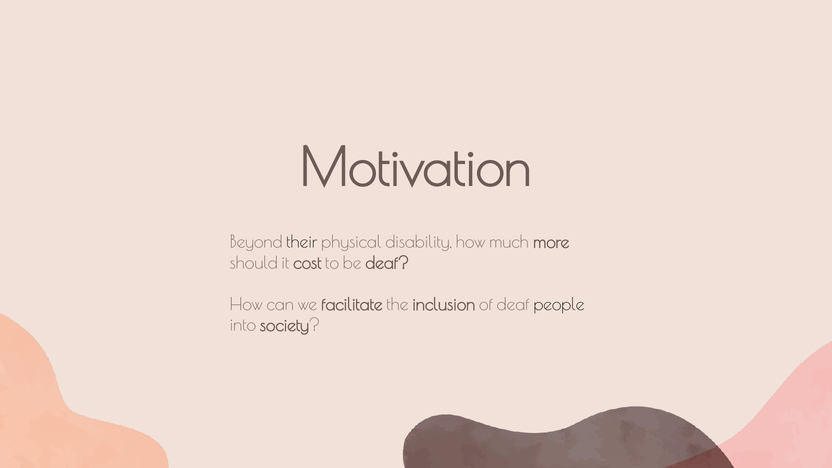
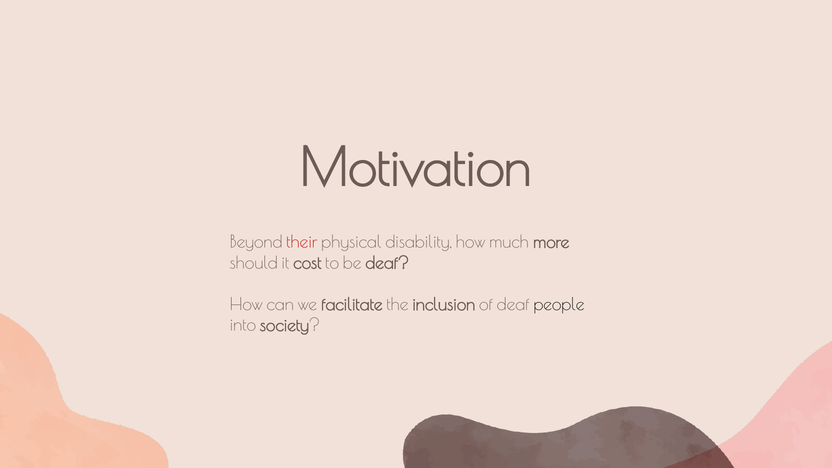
their colour: black -> red (302, 242)
